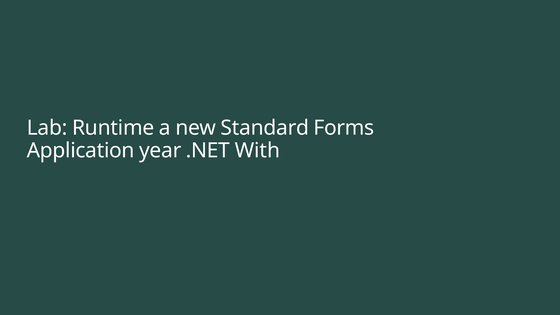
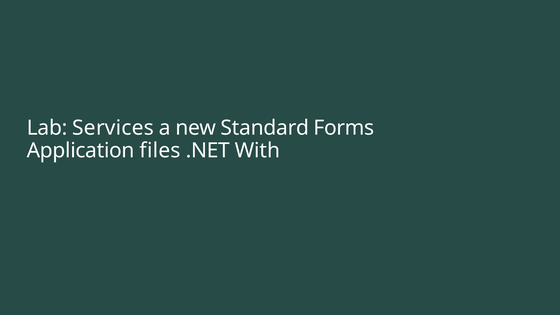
Runtime: Runtime -> Services (113, 128)
year: year -> files (160, 151)
